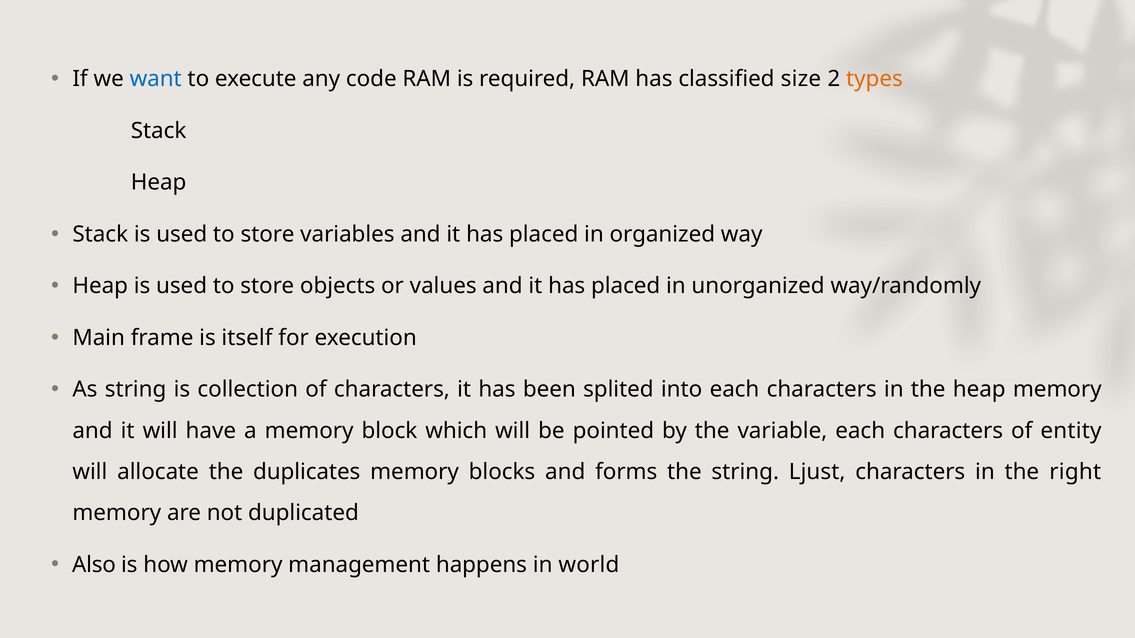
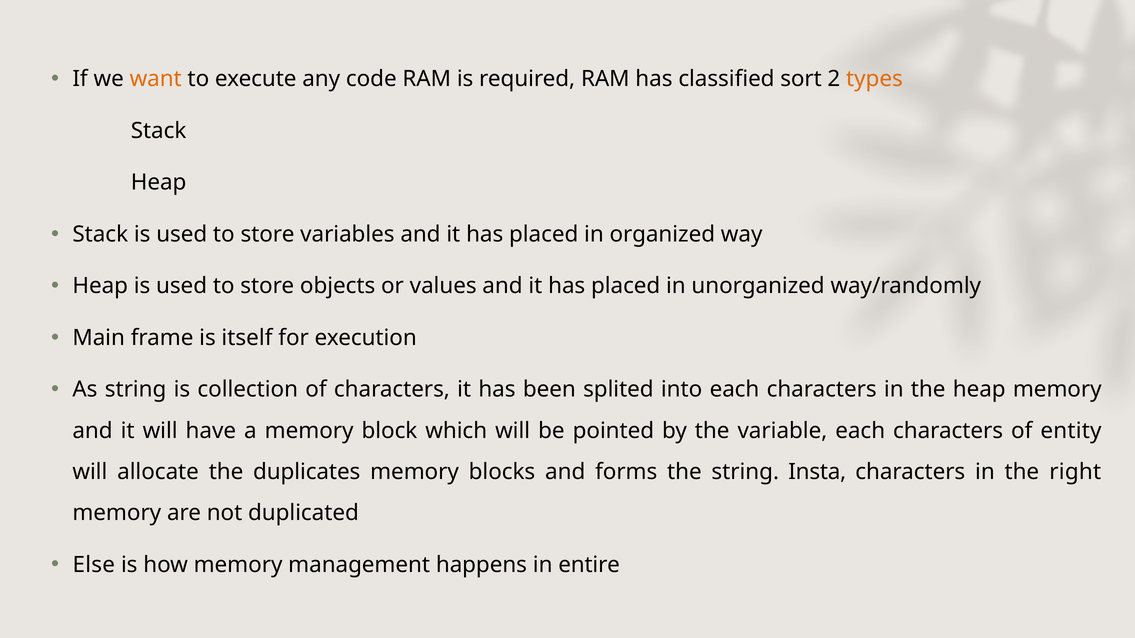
want colour: blue -> orange (156, 79)
size: size -> sort (801, 79)
Ljust: Ljust -> Insta (817, 472)
Also: Also -> Else (94, 565)
world: world -> entire (589, 565)
